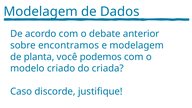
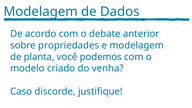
encontramos: encontramos -> propriedades (69, 45)
criada: criada -> venha (108, 68)
